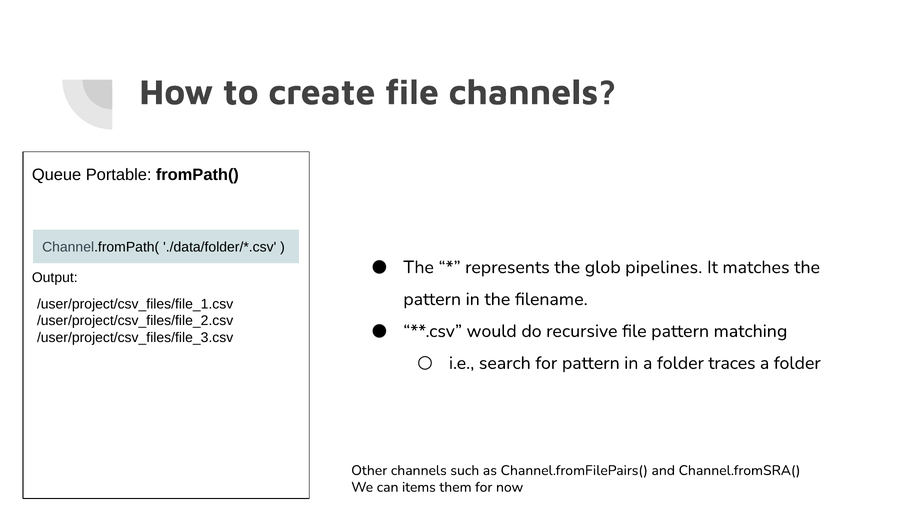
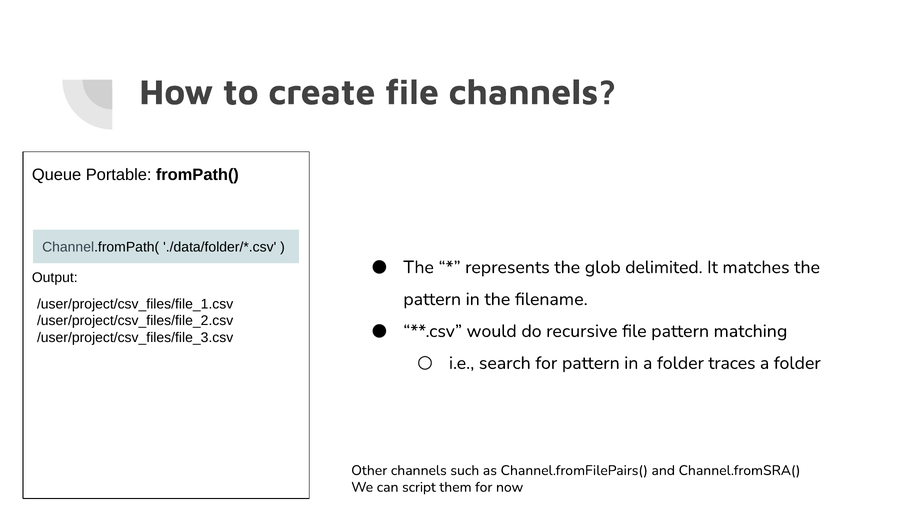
pipelines: pipelines -> delimited (664, 267)
items: items -> script (419, 487)
